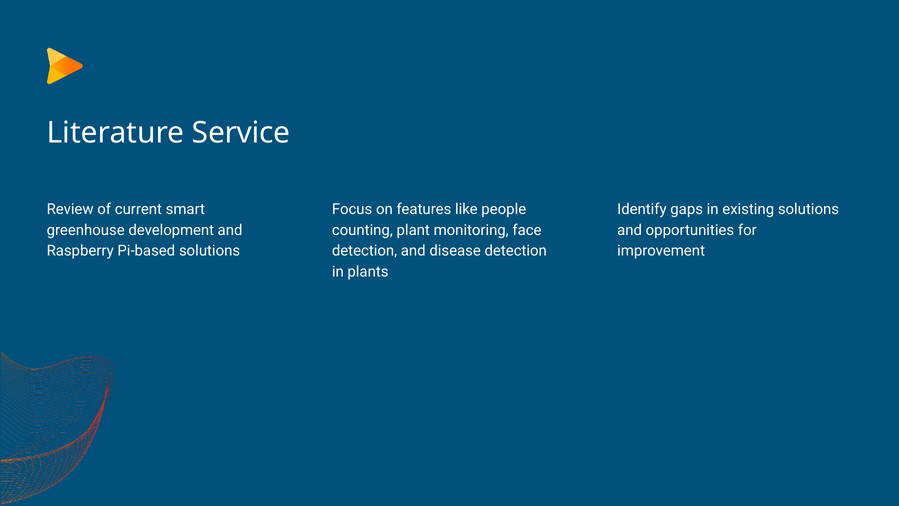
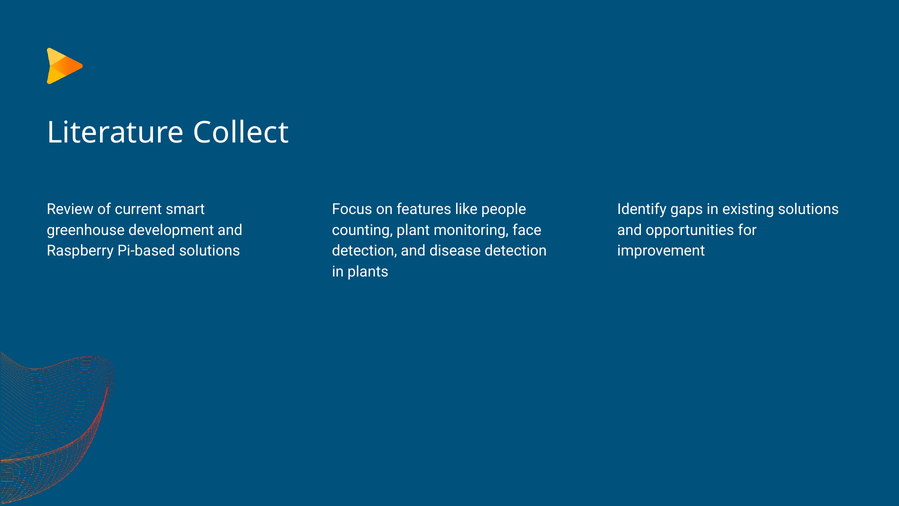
Service: Service -> Collect (241, 133)
